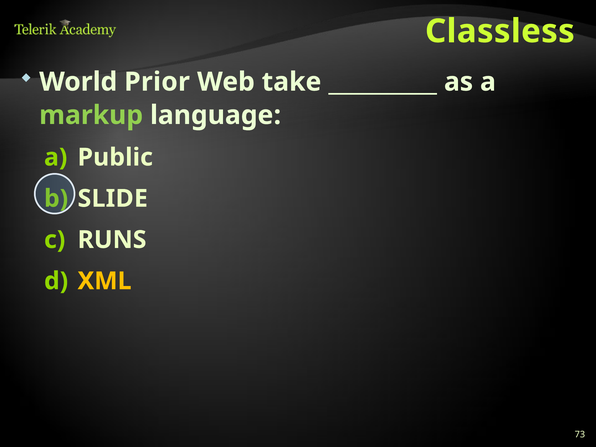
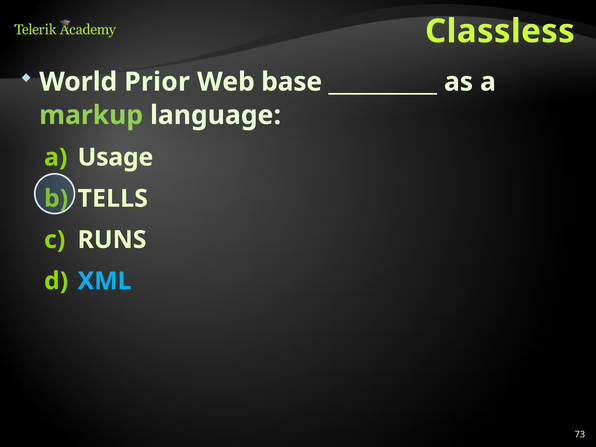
take: take -> base (292, 82)
Public: Public -> Usage (115, 157)
SLIDE: SLIDE -> TELLS (113, 199)
XML colour: yellow -> light blue (105, 281)
